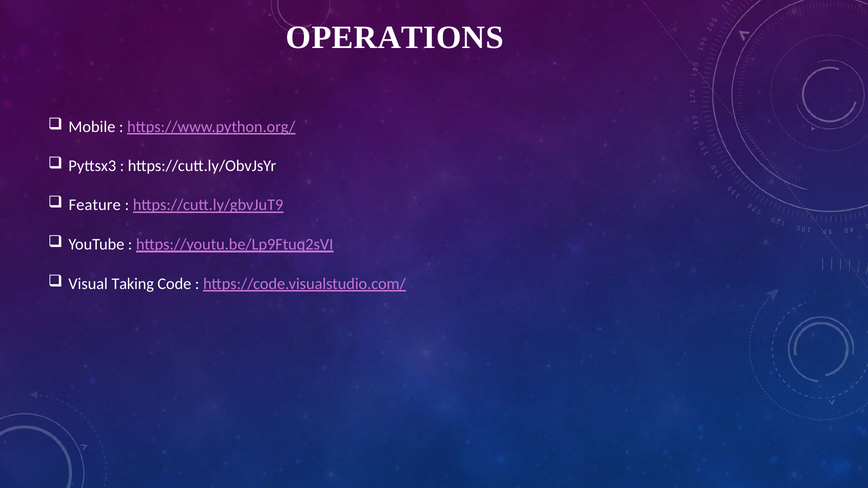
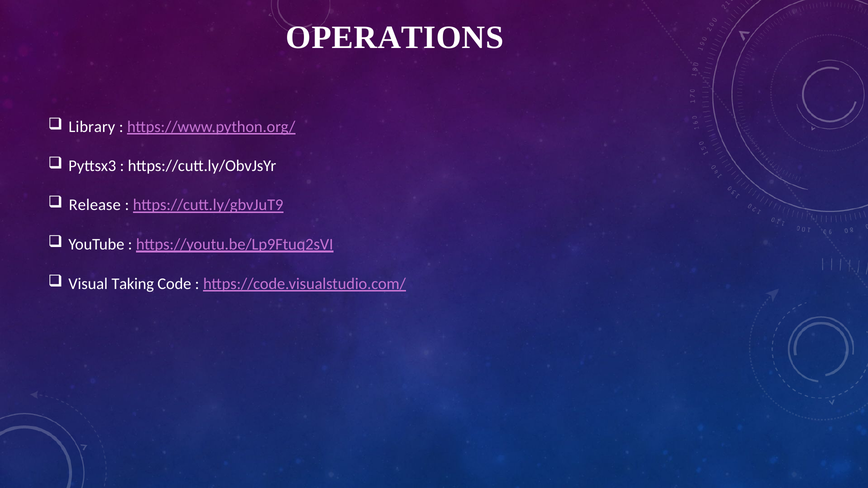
Mobile: Mobile -> Library (92, 127)
Feature: Feature -> Release (95, 205)
